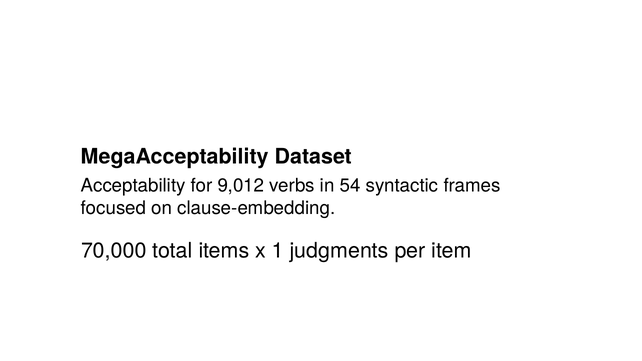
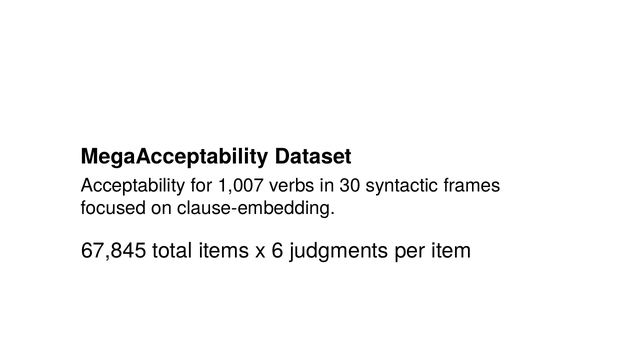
9,012: 9,012 -> 1,007 (241, 186)
54: 54 -> 30 (350, 186)
70,000: 70,000 -> 67,845 (114, 251)
1: 1 -> 6 (278, 251)
